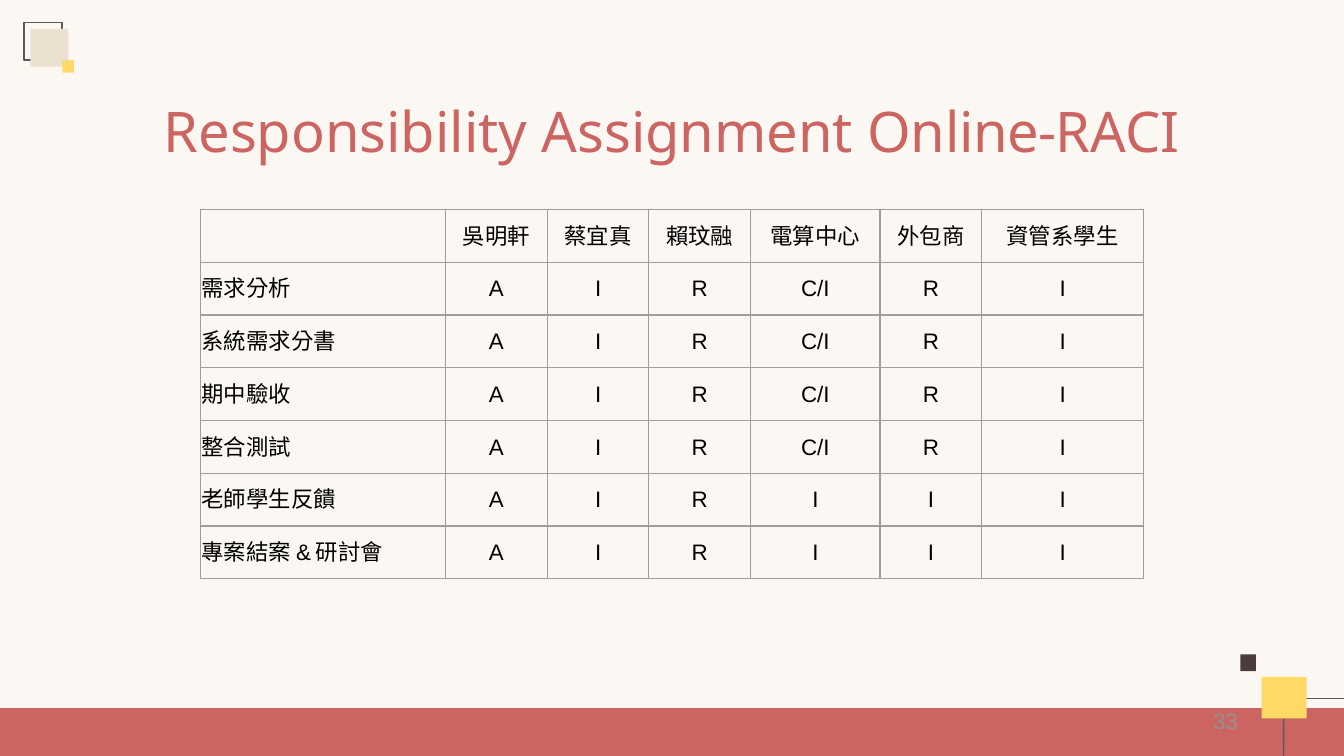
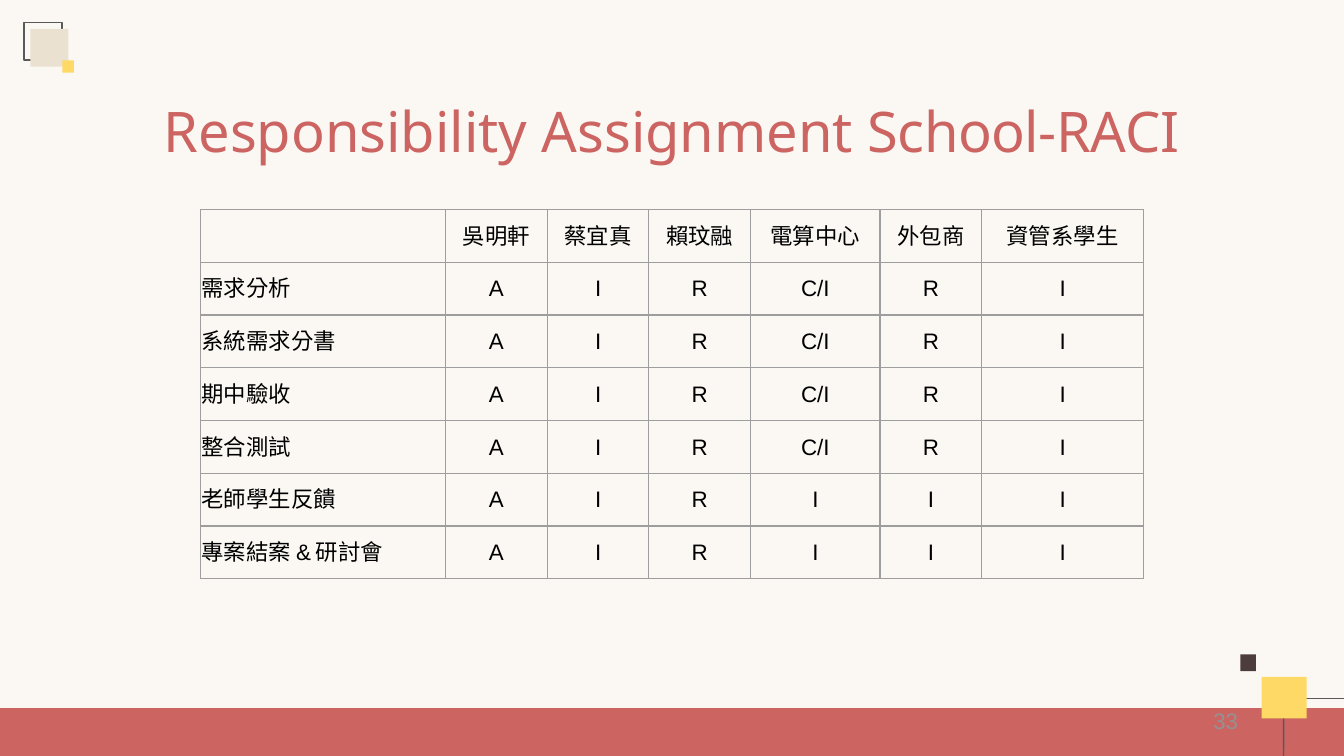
Online-RACI: Online-RACI -> School-RACI (1024, 134)
